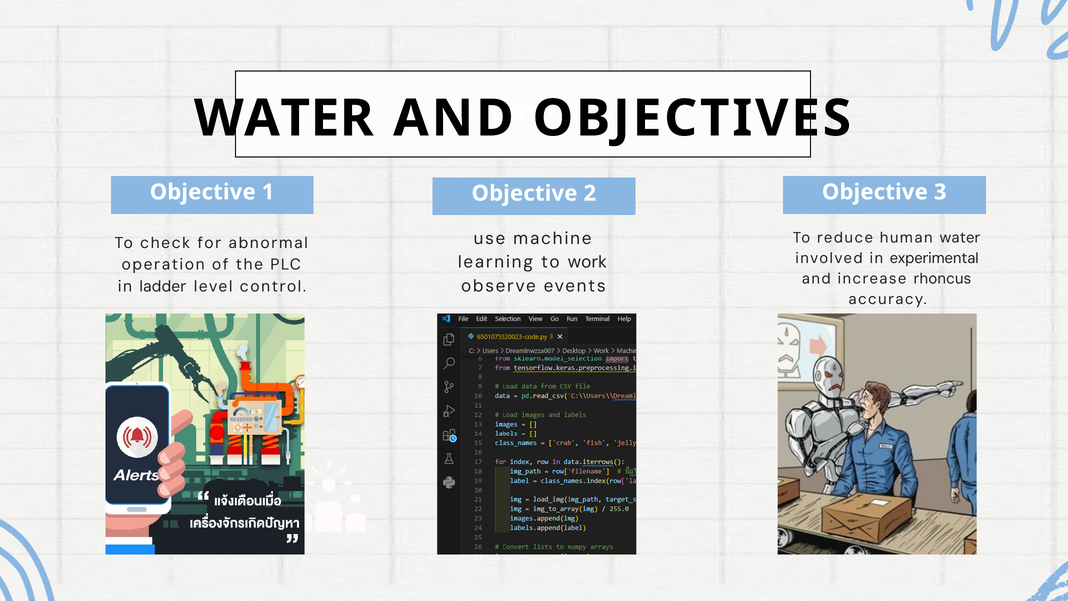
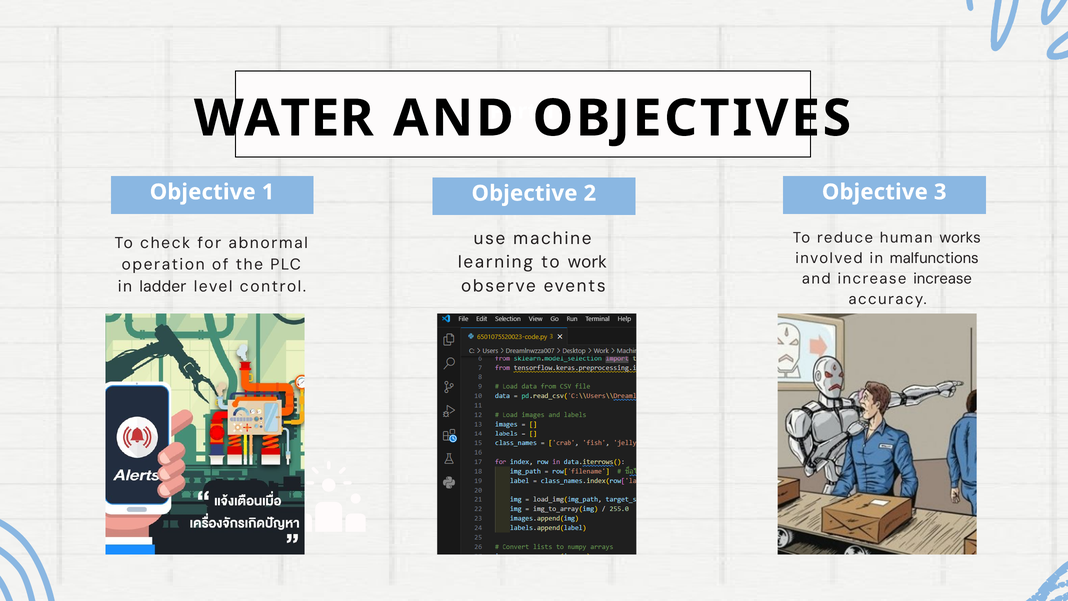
human water: water -> works (960, 238)
experimental: experimental -> malfunctions (934, 258)
increase rhoncus: rhoncus -> increase (943, 279)
